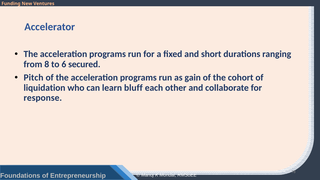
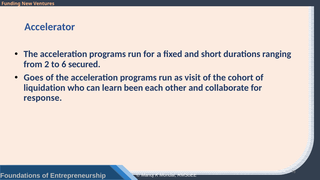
8: 8 -> 2 (47, 64)
Pitch: Pitch -> Goes (34, 78)
gain: gain -> visit (193, 78)
bluff: bluff -> been (133, 88)
